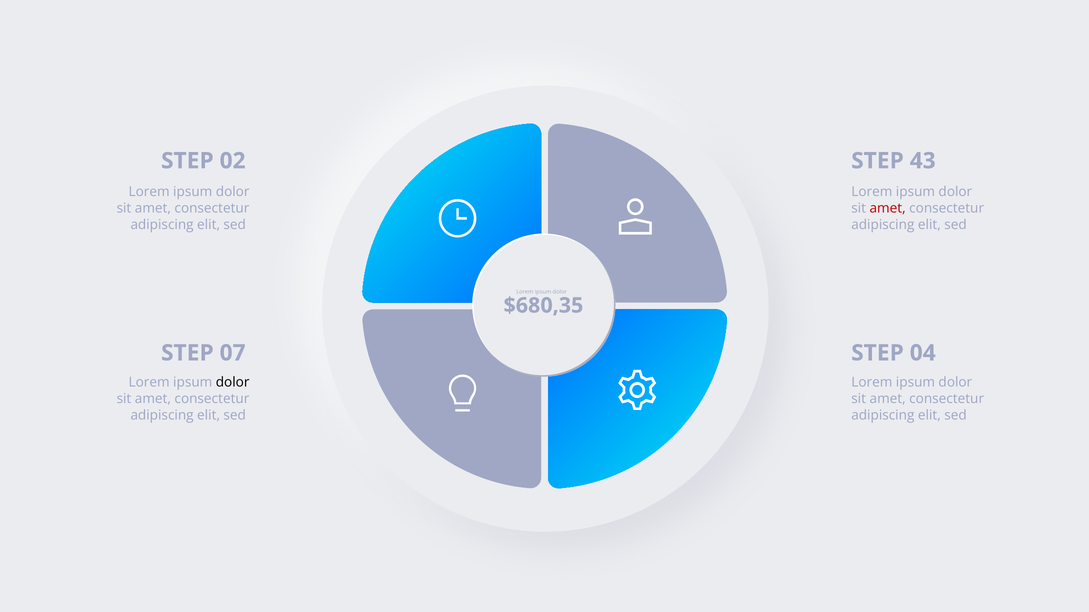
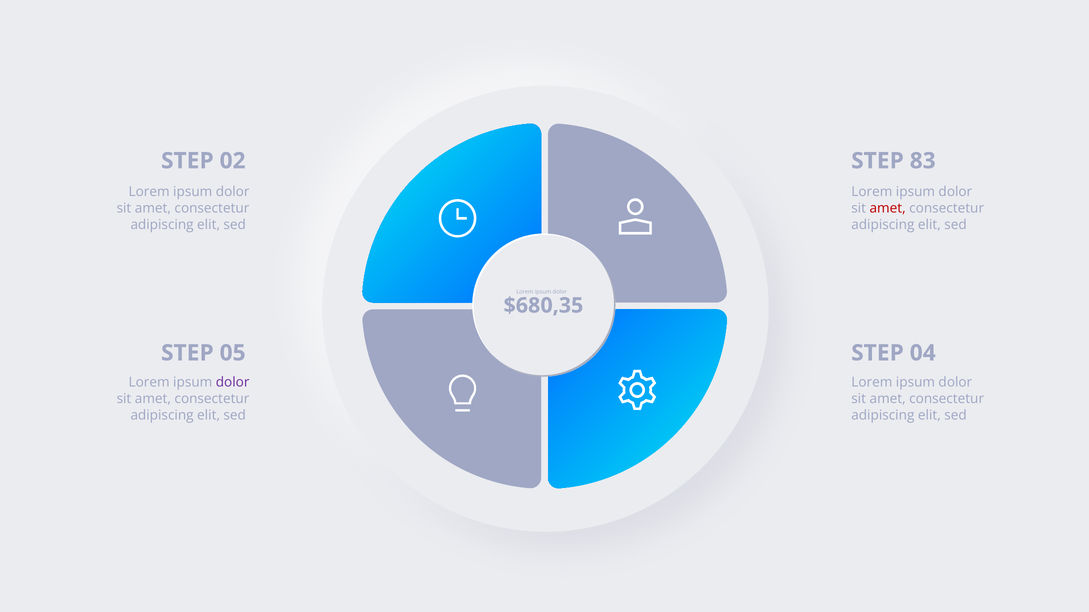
43: 43 -> 83 (923, 161)
07: 07 -> 05 (233, 353)
dolor colour: black -> purple (233, 383)
